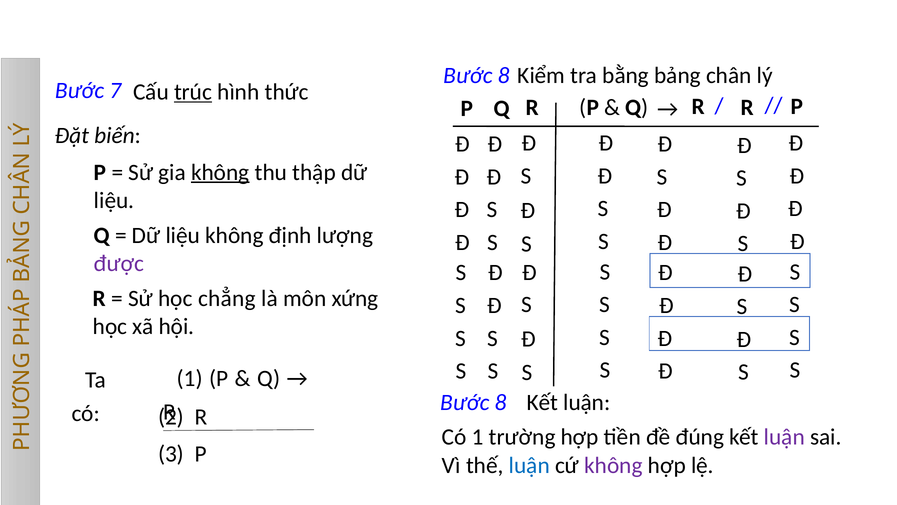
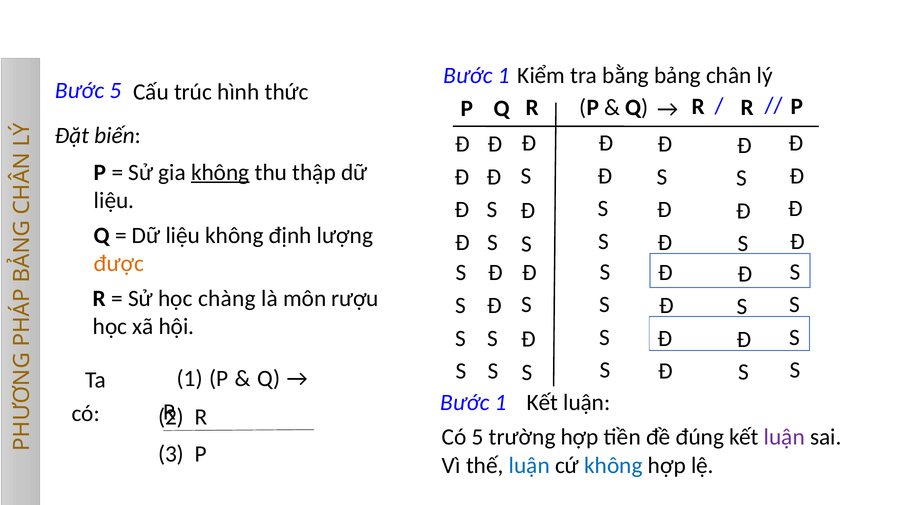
8: 8 -> 1 (504, 76)
Bước 7: 7 -> 5 (115, 91)
trúc underline: present -> none (193, 92)
được colour: purple -> orange (119, 263)
chẳng: chẳng -> chàng (227, 298)
xứng: xứng -> rượu (355, 298)
8: 8 -> 1 (501, 402)
Có 1: 1 -> 5 (478, 437)
không colour: purple -> blue (613, 465)
